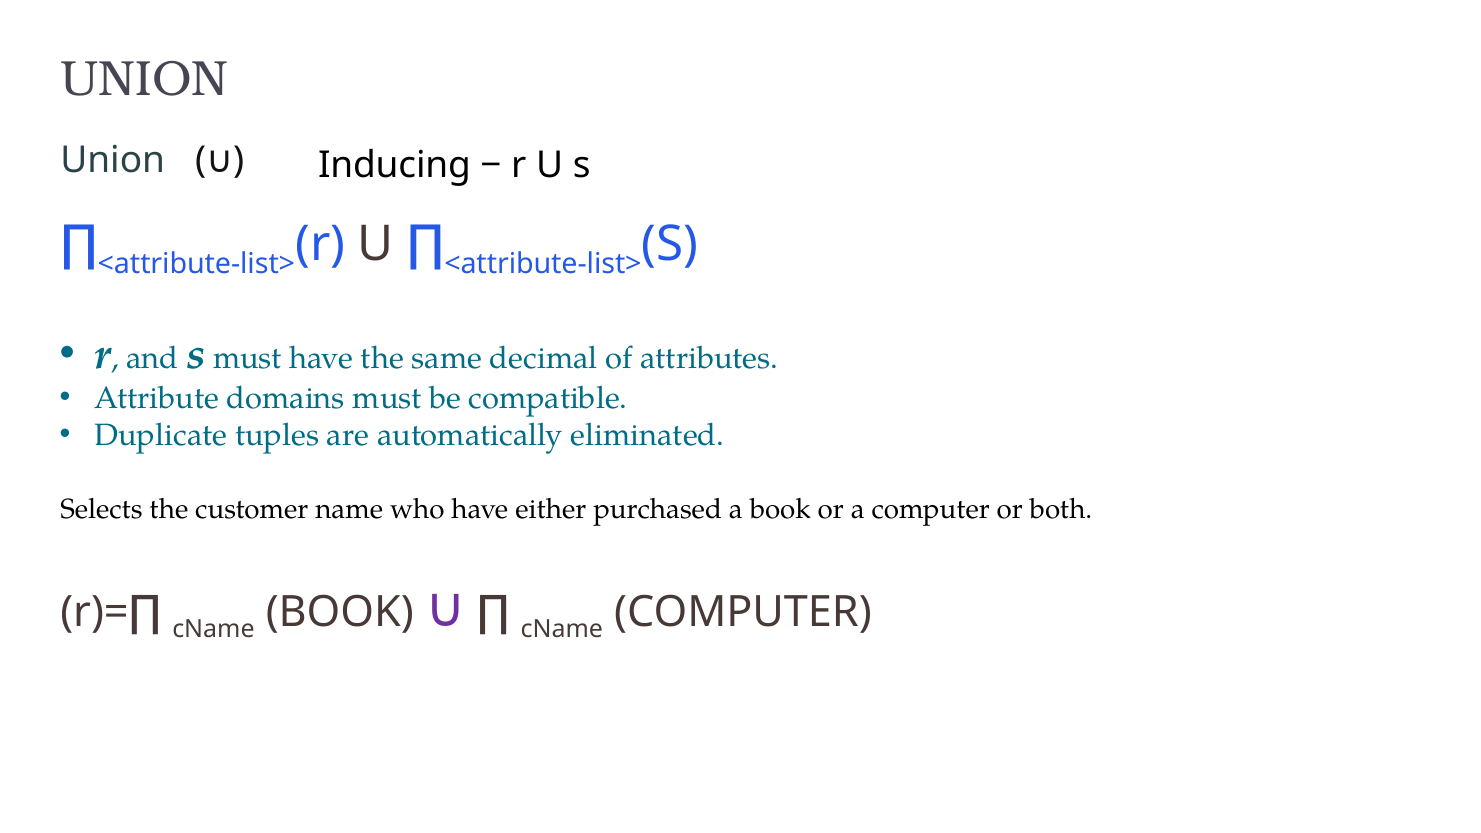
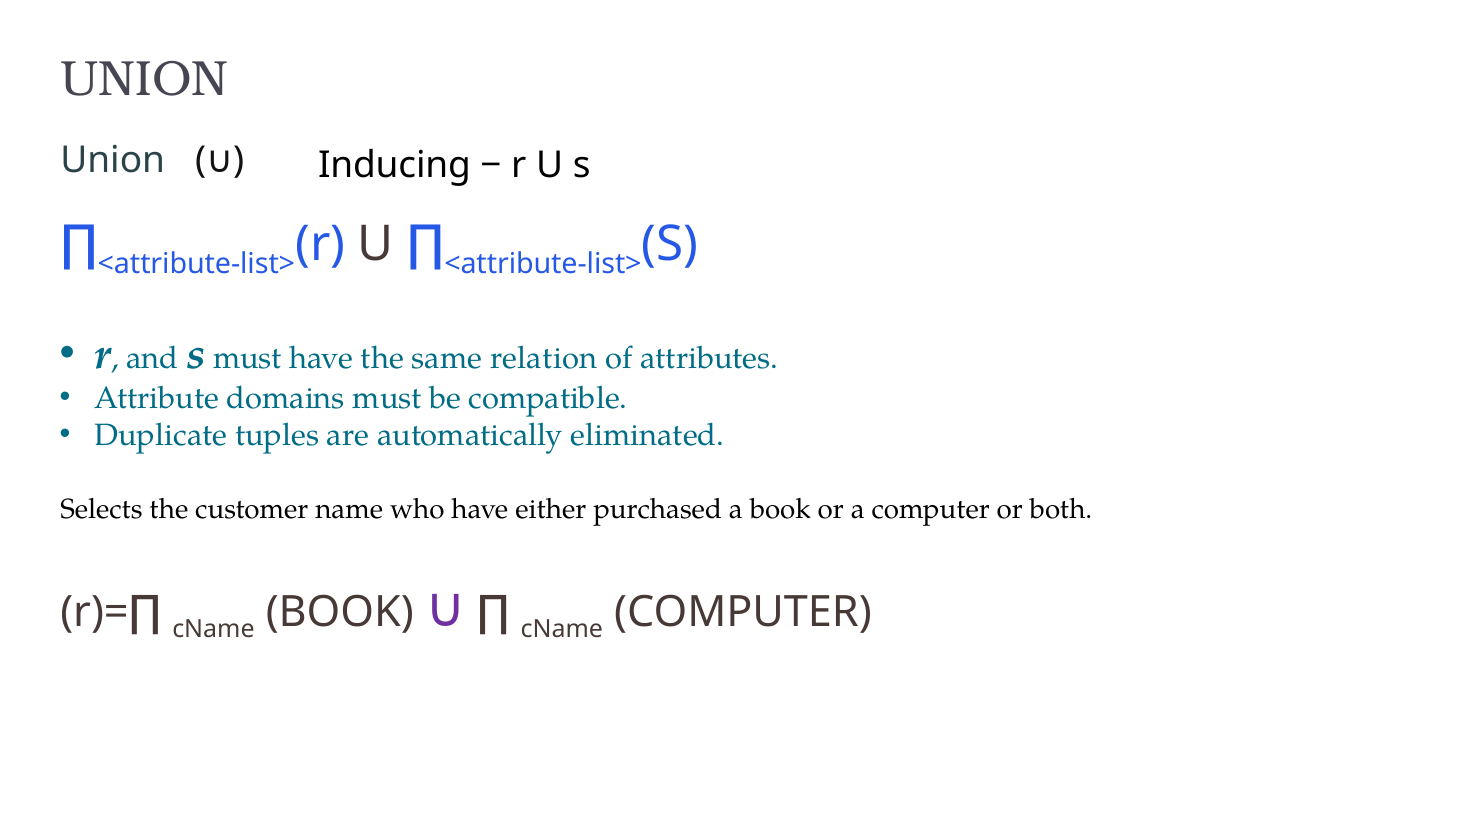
decimal: decimal -> relation (544, 358)
